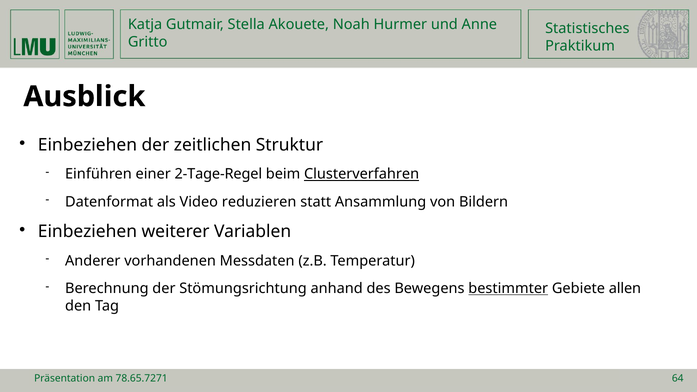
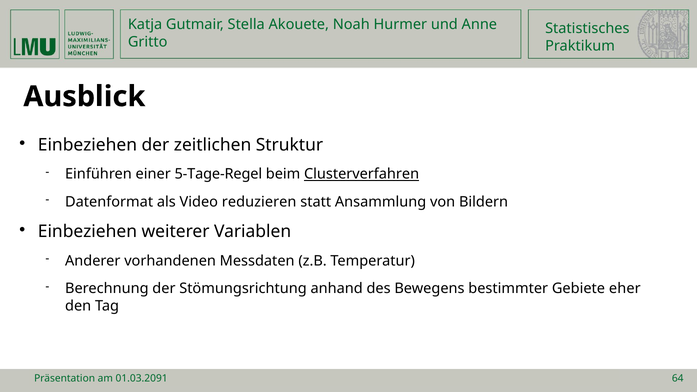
2-Tage-Regel: 2-Tage-Regel -> 5-Tage-Regel (218, 174)
bestimmter underline: present -> none (508, 289)
allen: allen -> eher (625, 289)
78.65.7271: 78.65.7271 -> 01.03.2091 (142, 379)
